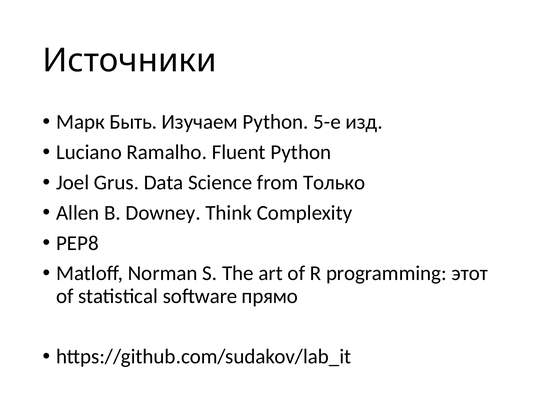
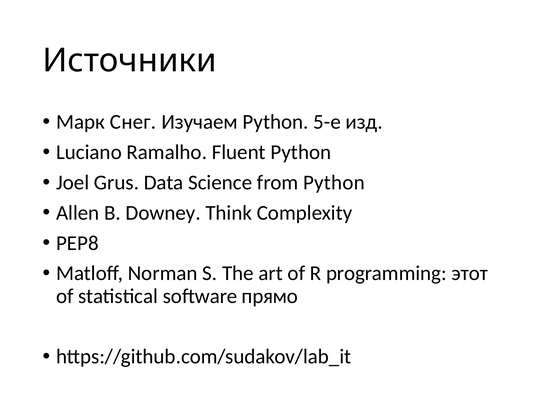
Быть: Быть -> Снег (133, 122)
from Только: Только -> Python (334, 182)
